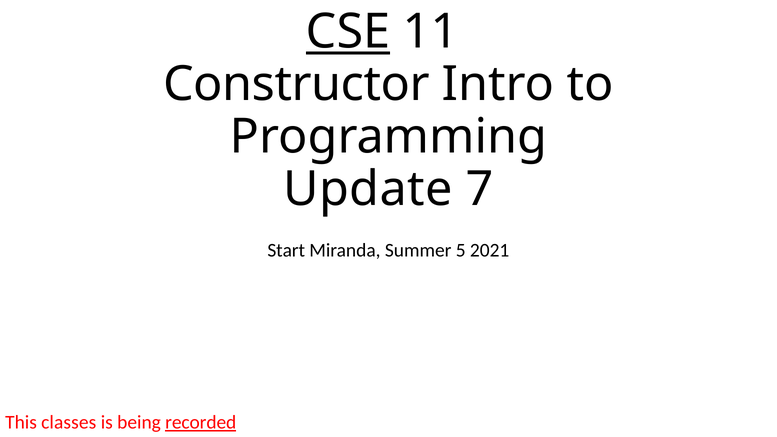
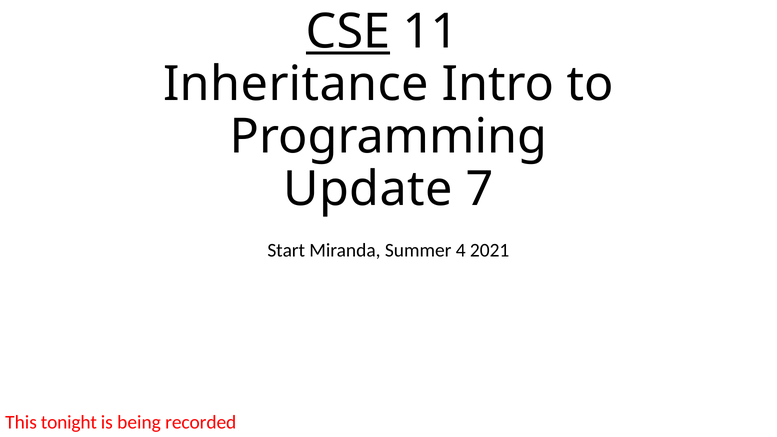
Constructor: Constructor -> Inheritance (296, 84)
5: 5 -> 4 (461, 250)
classes: classes -> tonight (69, 423)
recorded underline: present -> none (201, 423)
